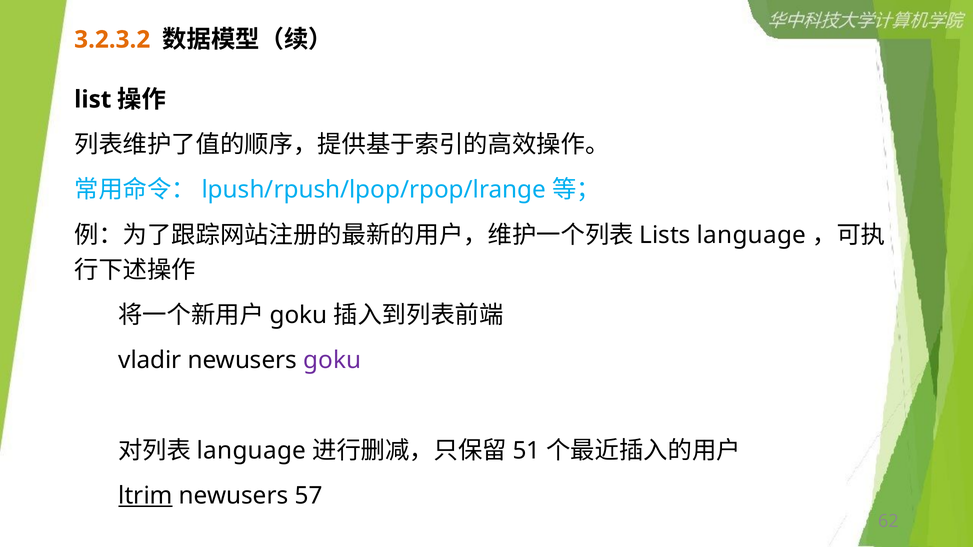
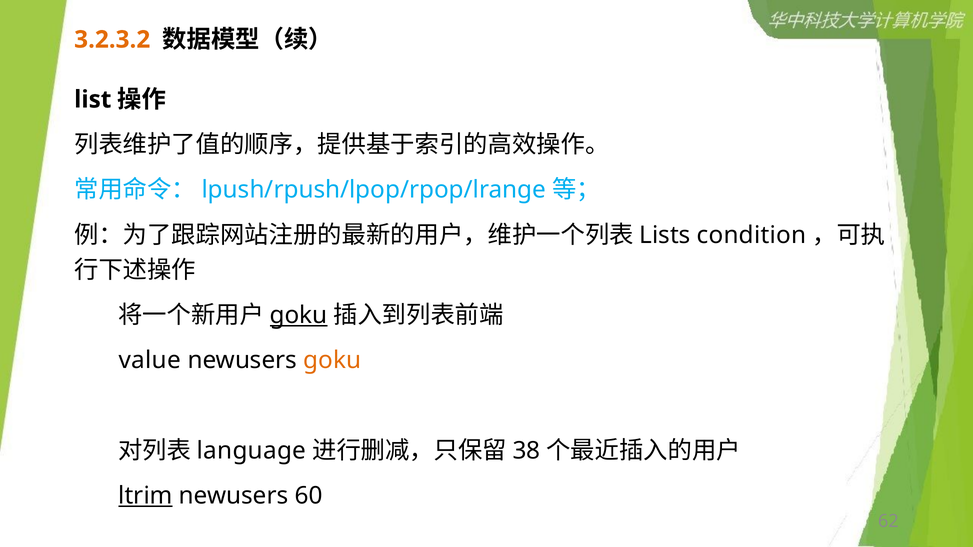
language: language -> condition (751, 235)
goku underline: none -> present (299, 315)
vladir: vladir -> value (150, 360)
goku colour: purple -> orange (332, 360)
51: 51 -> 38 (527, 451)
57: 57 -> 60 (309, 496)
